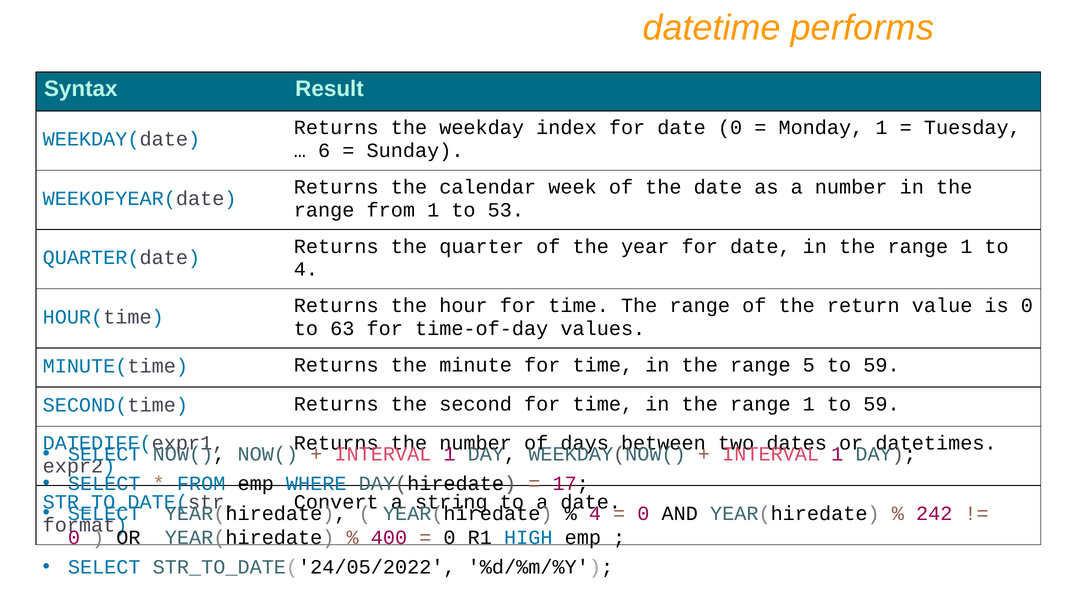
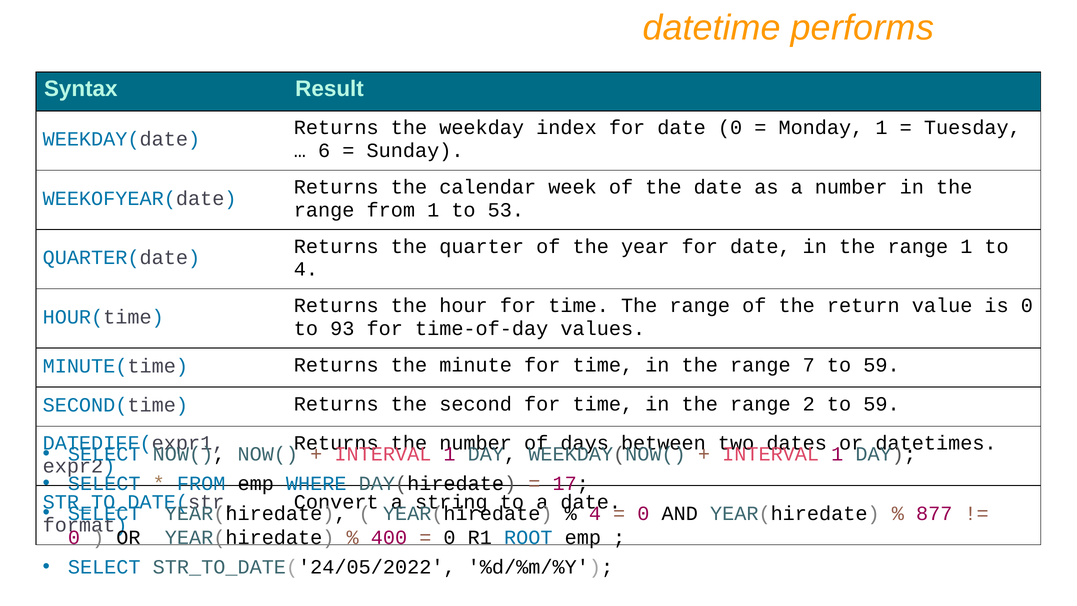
63: 63 -> 93 (342, 328)
5: 5 -> 7 (809, 365)
1: 1 -> 2 (809, 404)
242: 242 -> 877 (934, 513)
HIGH: HIGH -> ROOT (528, 537)
